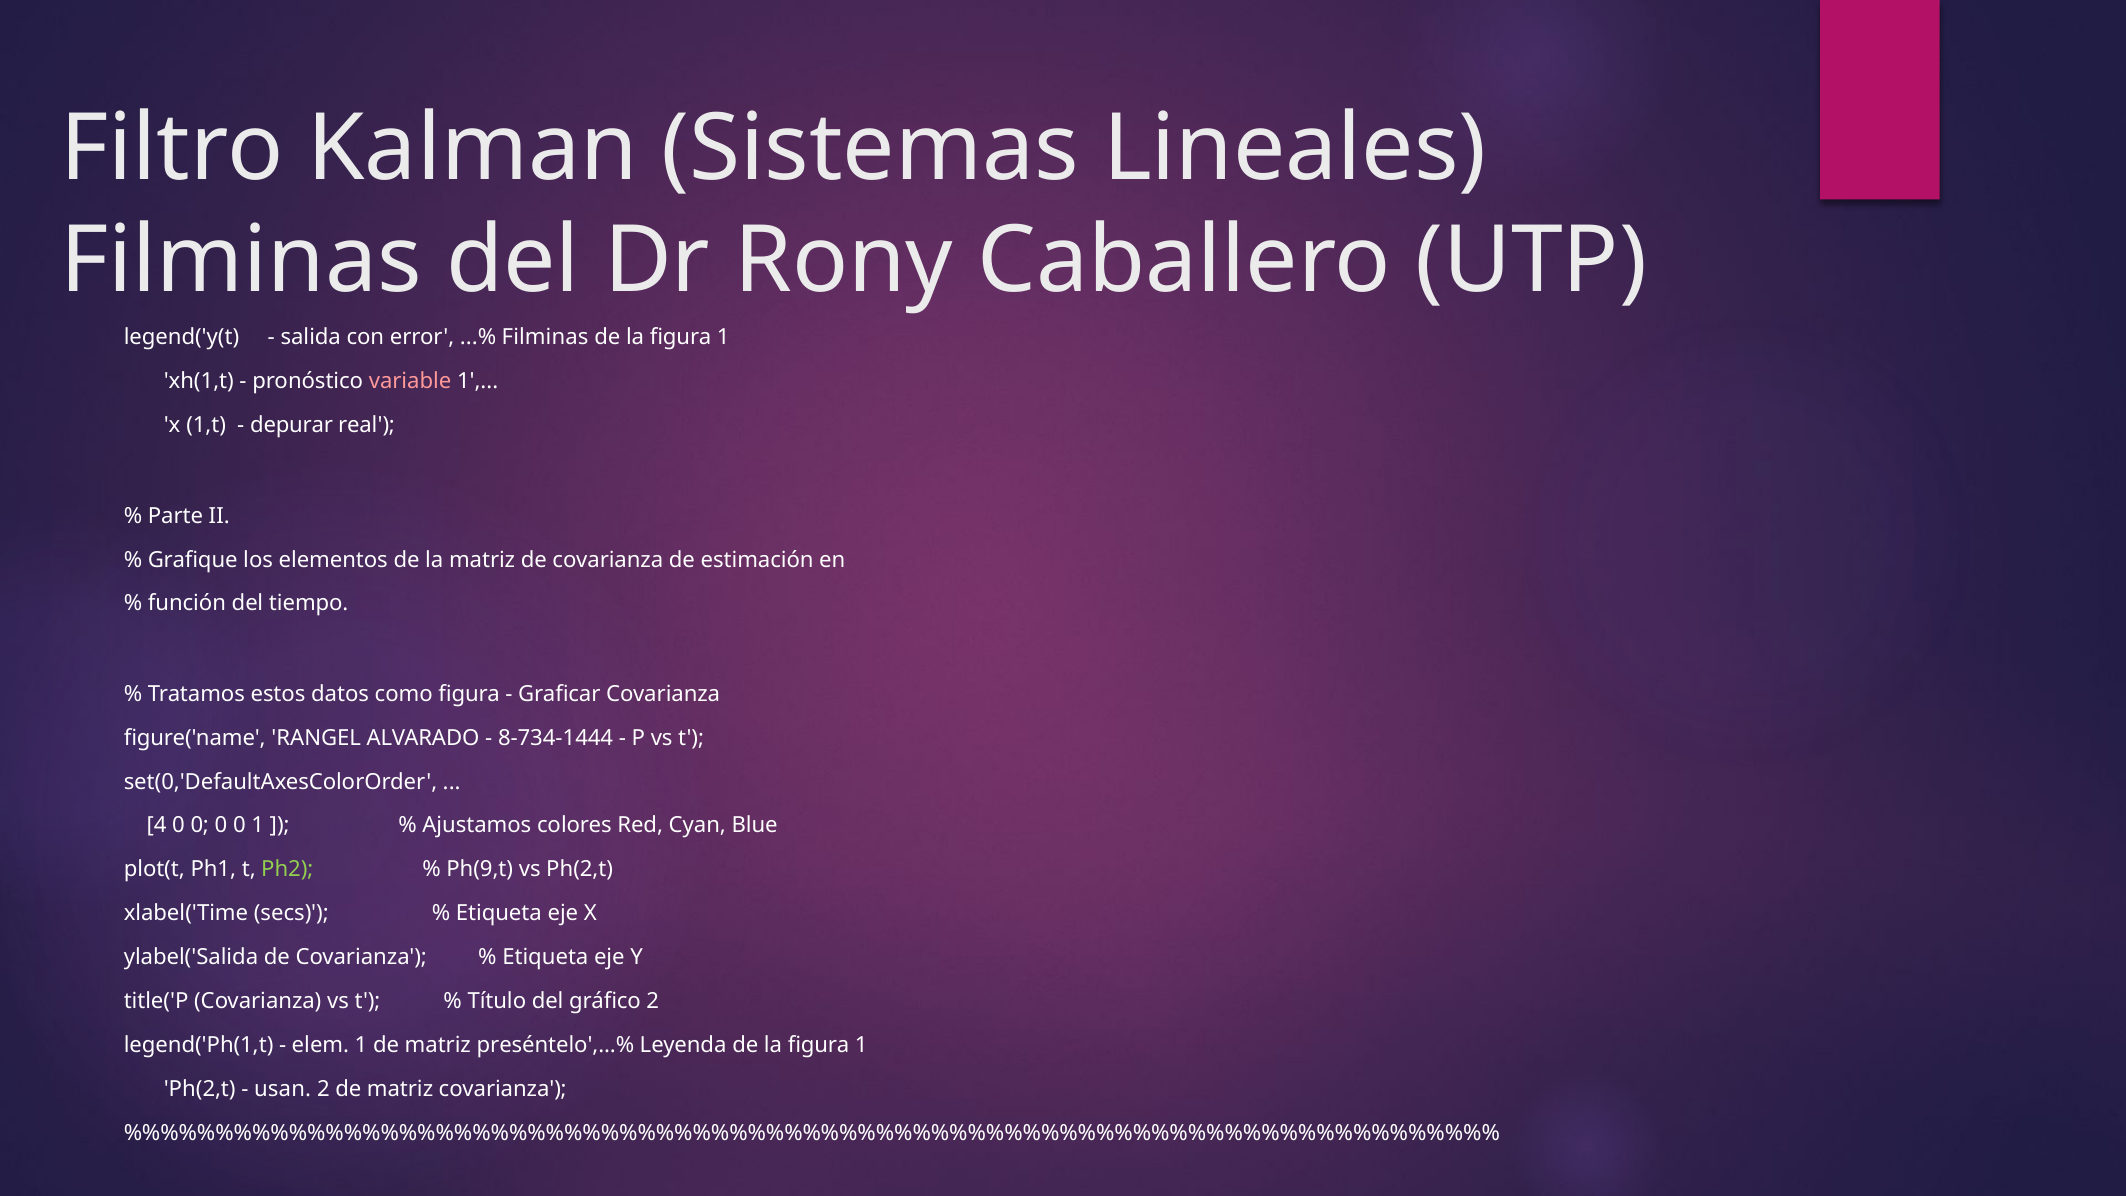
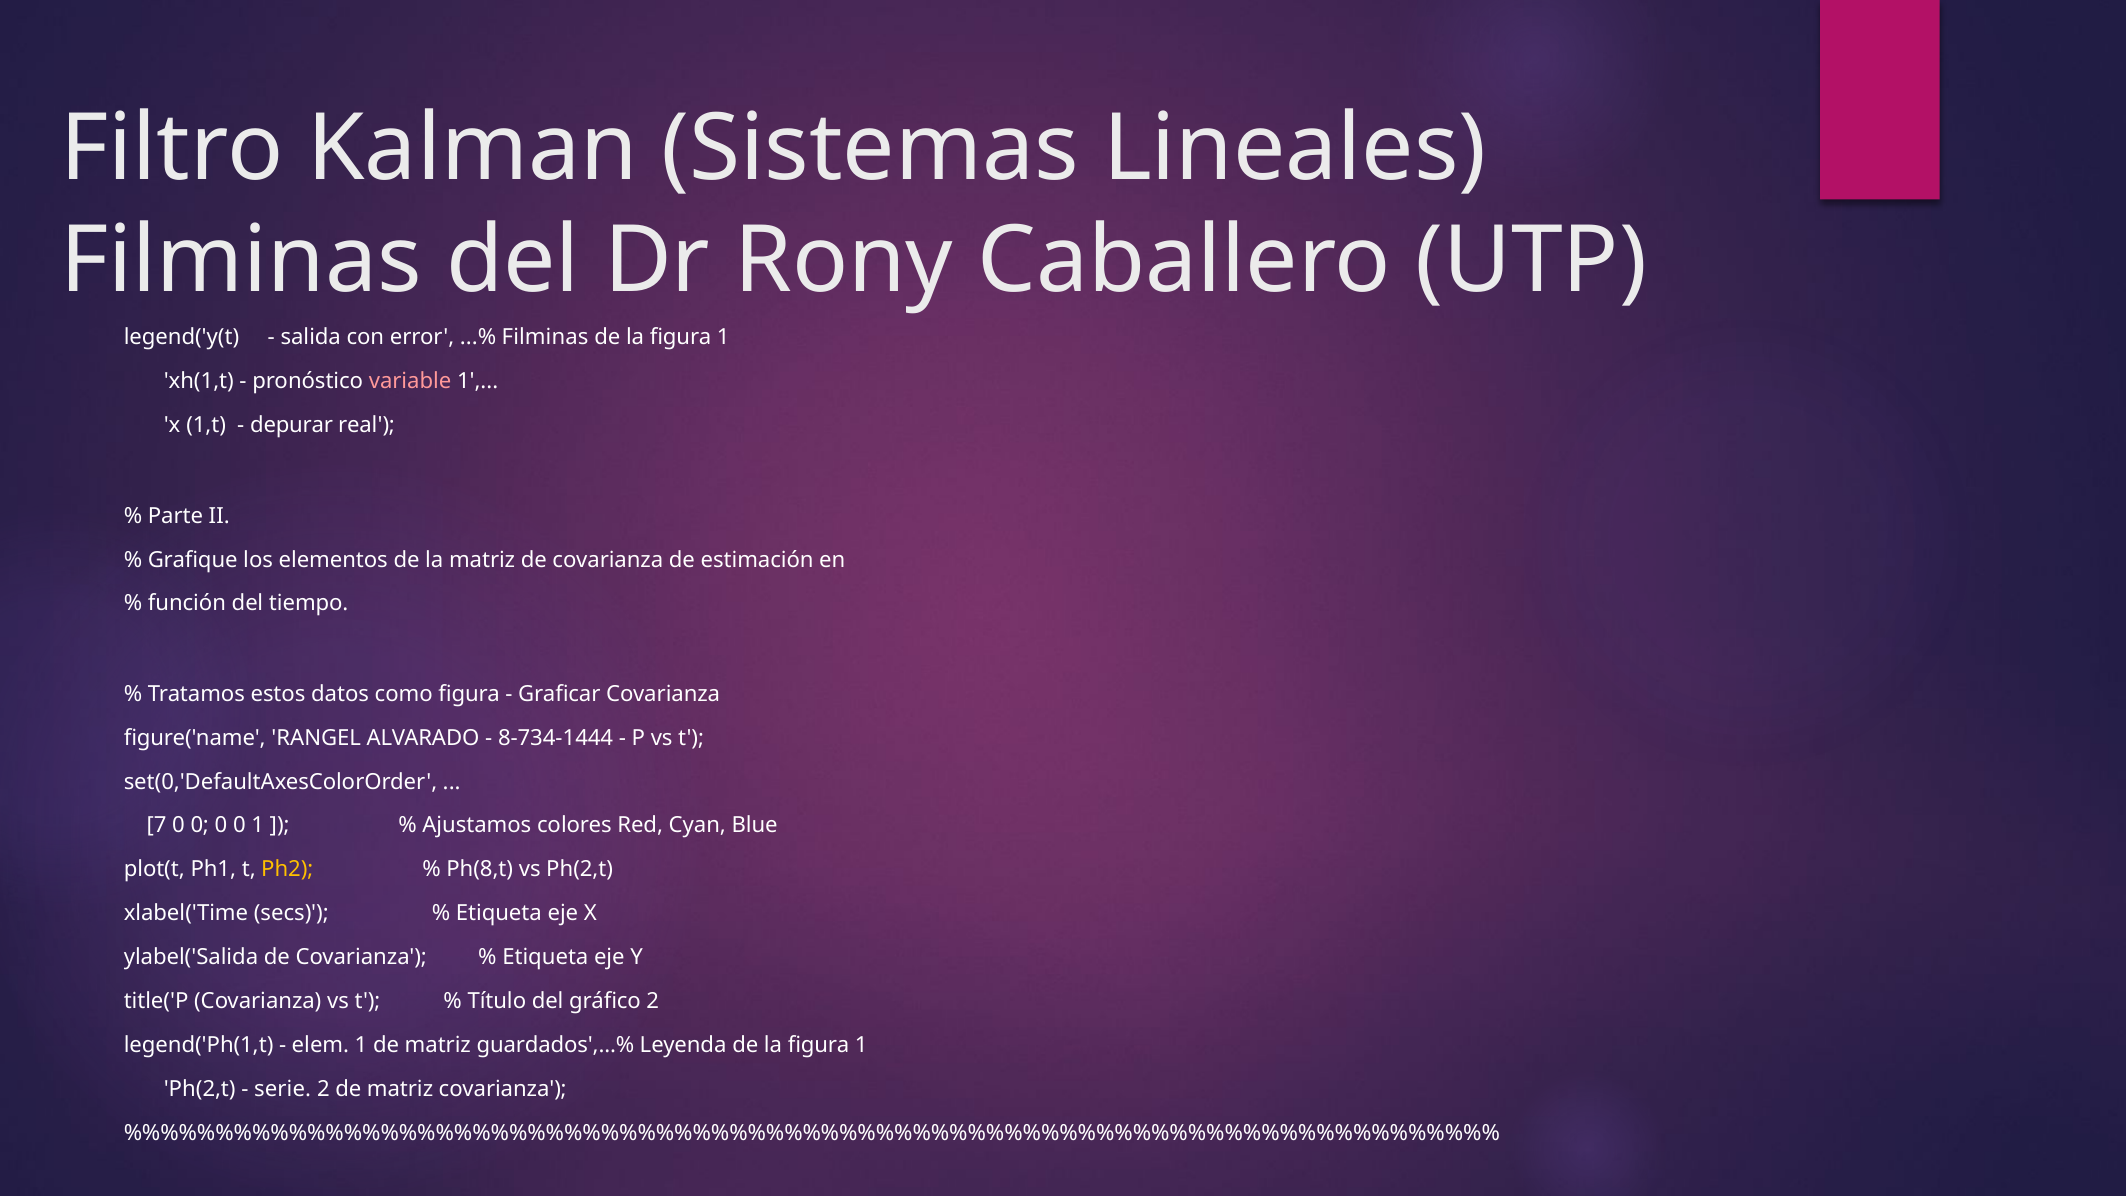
4: 4 -> 7 (157, 826)
Ph2 colour: light green -> yellow (287, 869)
Ph(9,t: Ph(9,t -> Ph(8,t (480, 869)
preséntelo',...%: preséntelo',...% -> guardados',...% (555, 1045)
usan: usan -> serie (283, 1089)
